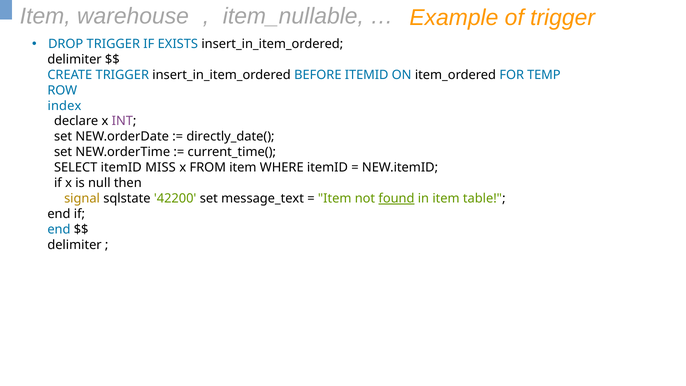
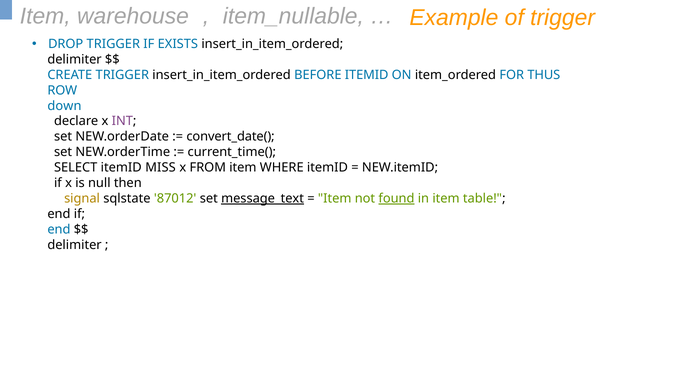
TEMP: TEMP -> THUS (544, 75)
index: index -> down (64, 106)
directly_date(: directly_date( -> convert_date( (231, 137)
42200: 42200 -> 87012 (175, 198)
message_text underline: none -> present (263, 198)
